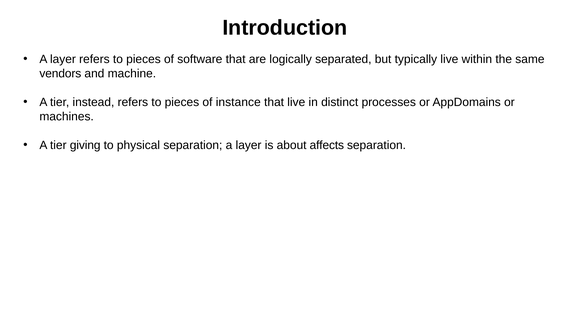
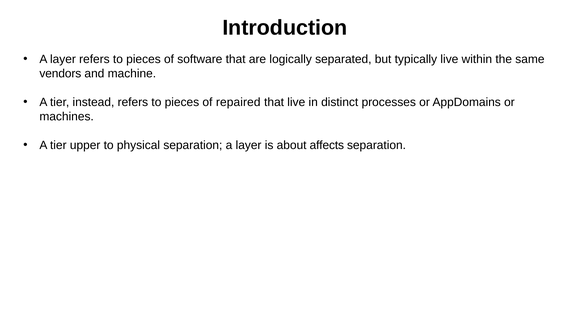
instance: instance -> repaired (238, 102)
giving: giving -> upper (85, 145)
